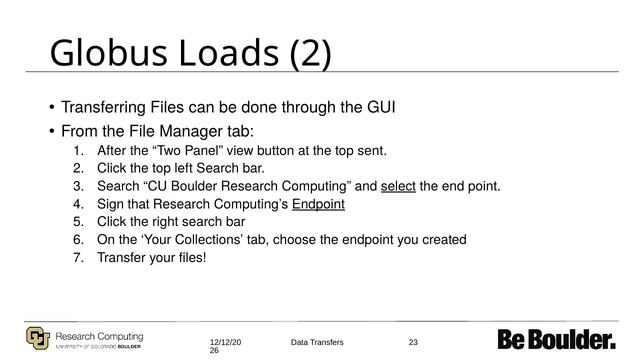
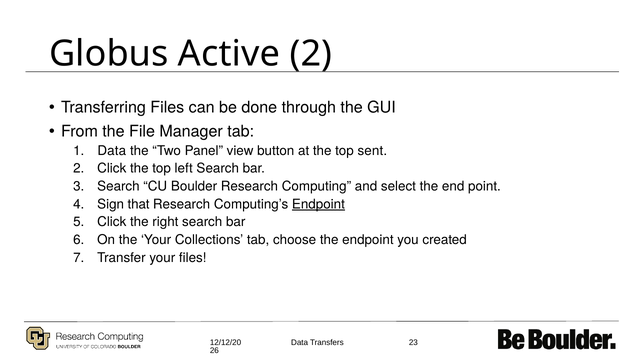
Loads: Loads -> Active (229, 54)
After: After -> Data (112, 151)
select underline: present -> none (398, 186)
